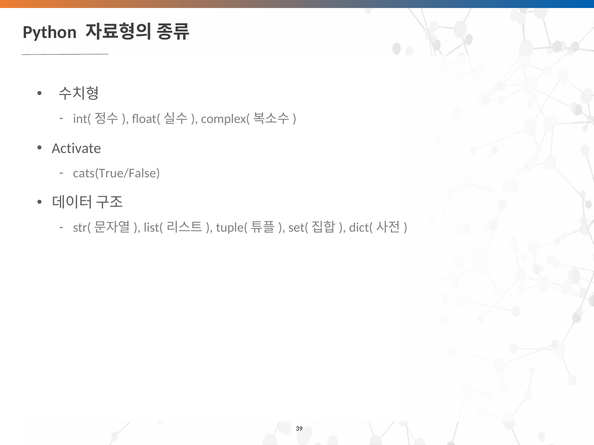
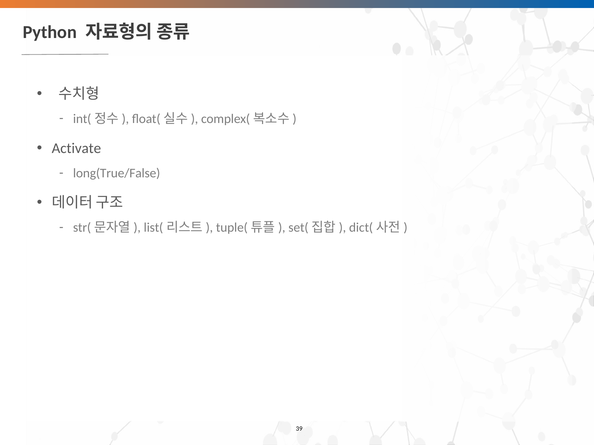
cats(True/False: cats(True/False -> long(True/False (117, 173)
